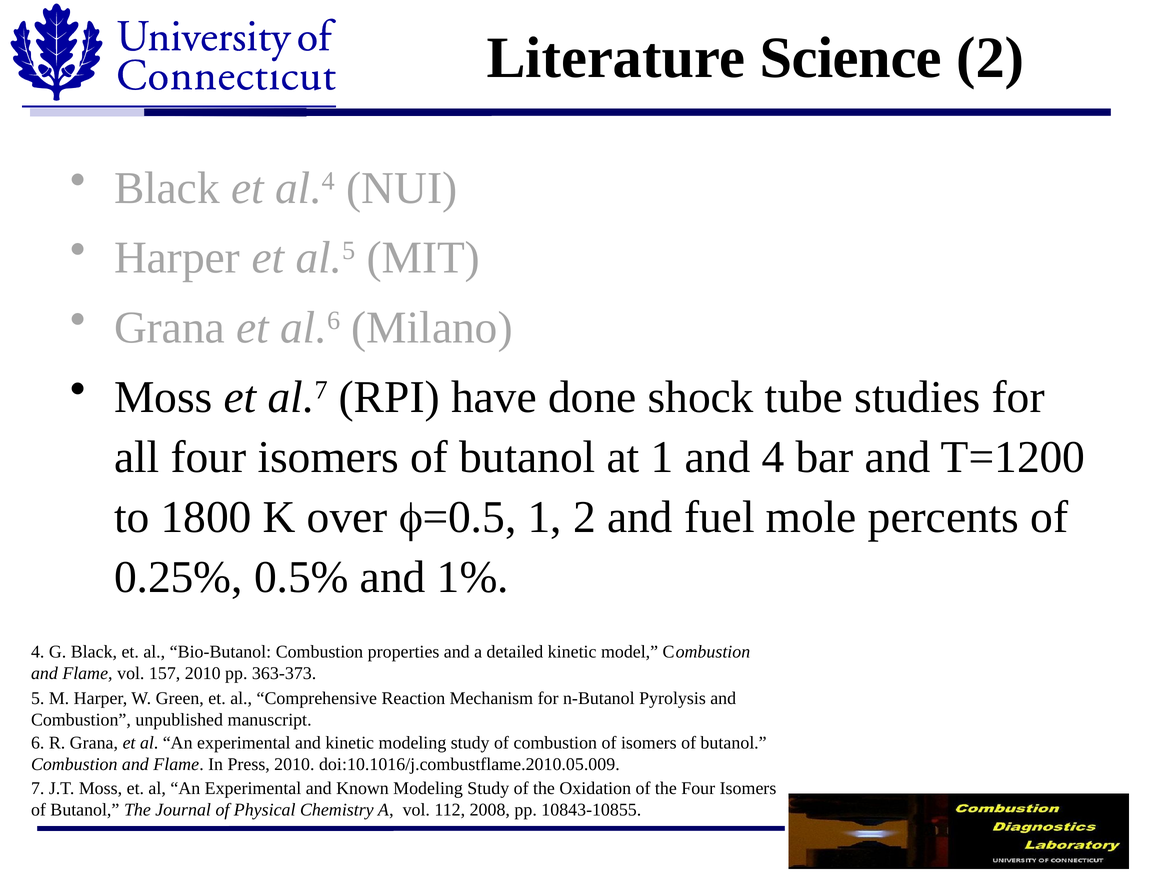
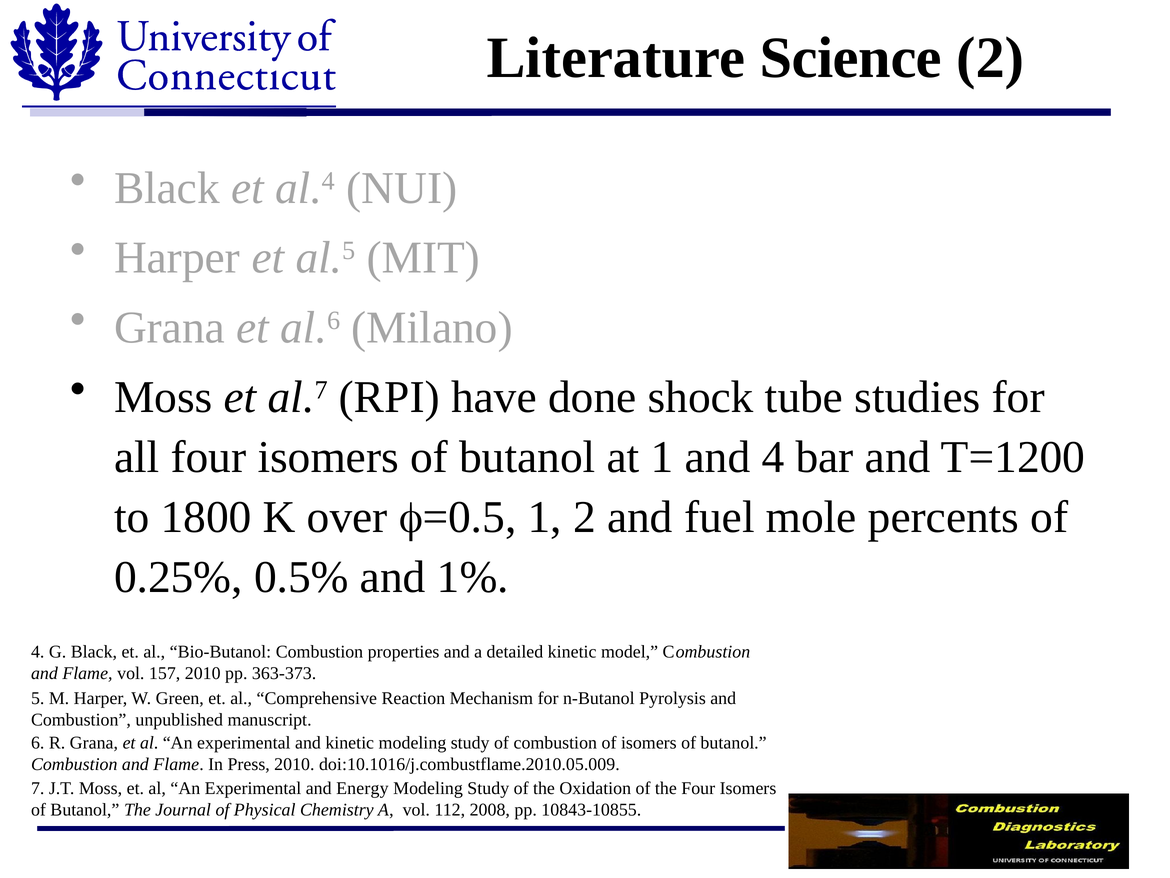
Known: Known -> Energy (362, 788)
